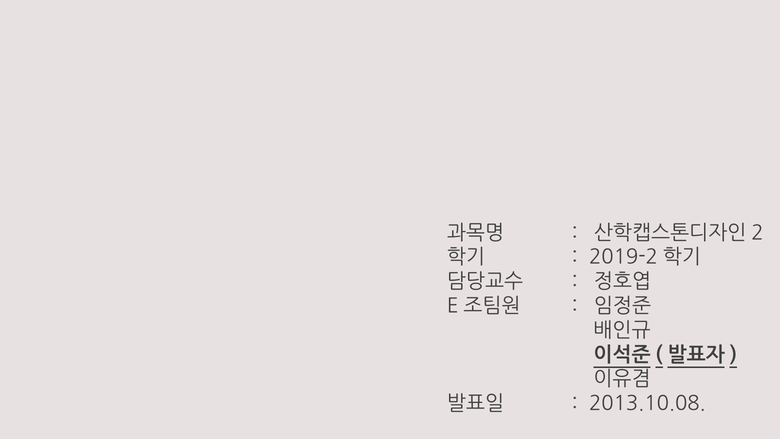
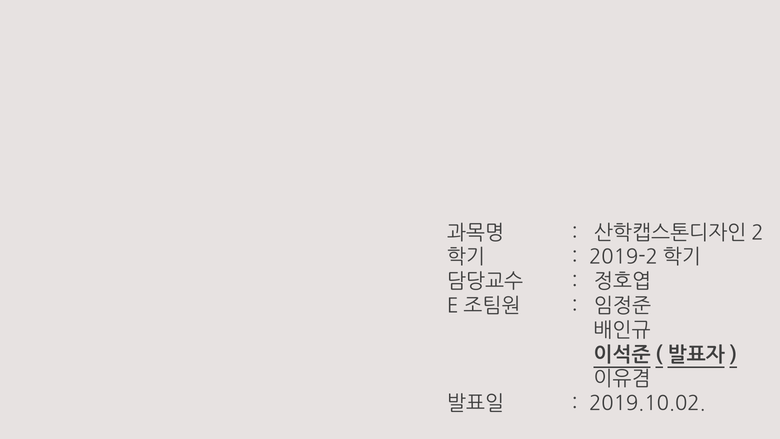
2013.10.08: 2013.10.08 -> 2019.10.02 (647, 403)
